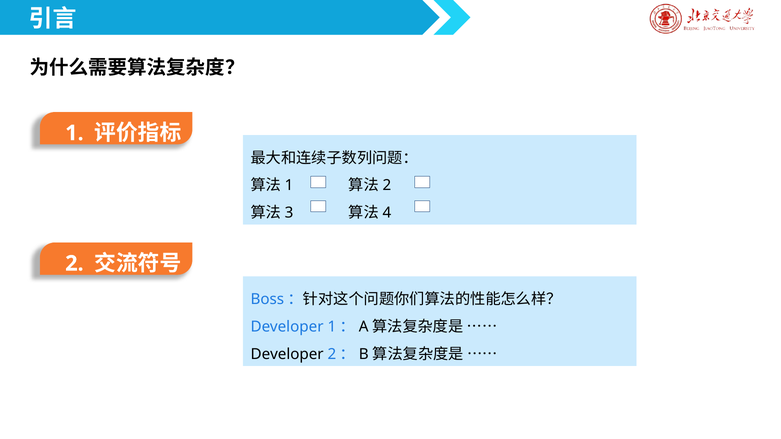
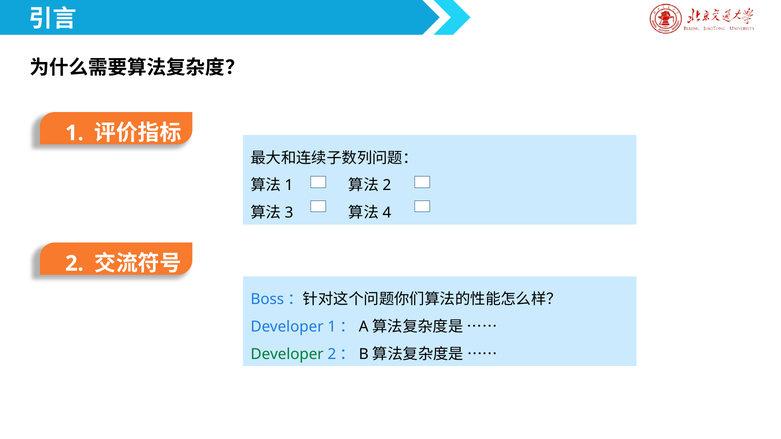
Developer colour: black -> green (287, 354)
